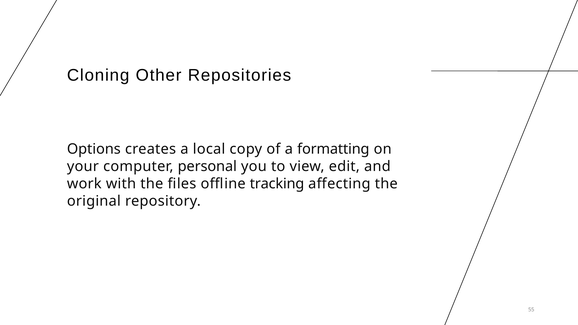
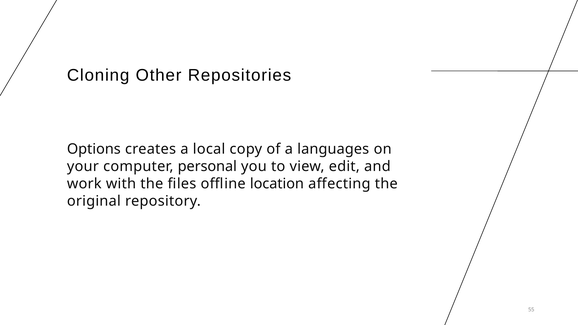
formatting: formatting -> languages (333, 149)
tracking: tracking -> location (277, 184)
